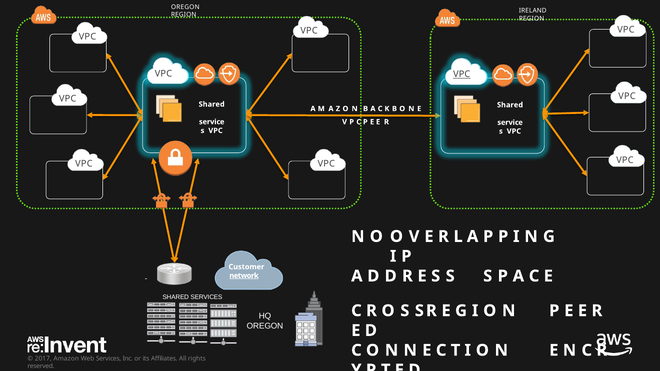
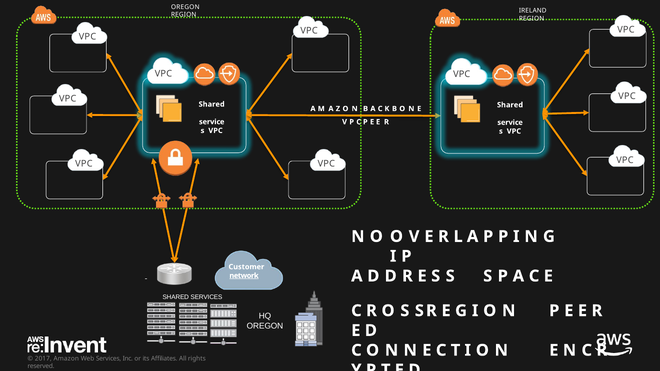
VPC underline: present -> none (462, 74)
